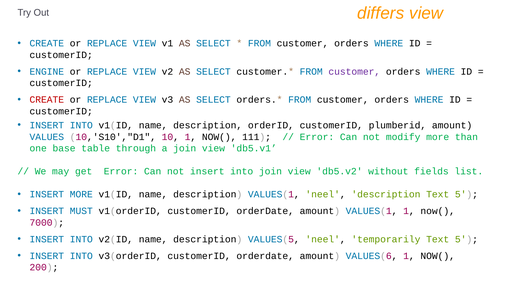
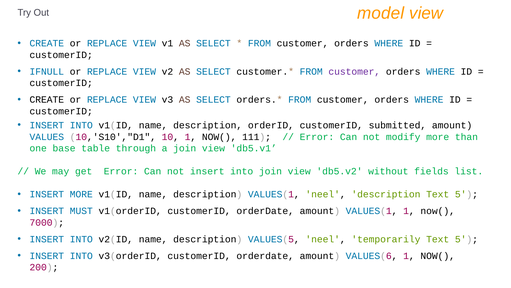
differs: differs -> model (381, 13)
ENGINE: ENGINE -> IFNULL (47, 71)
CREATE colour: red -> black (47, 100)
plumberid: plumberid -> submitted (397, 125)
